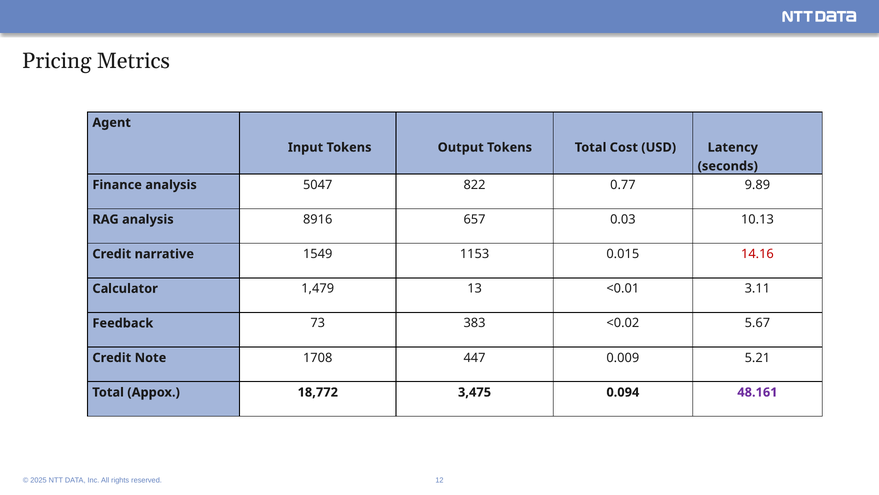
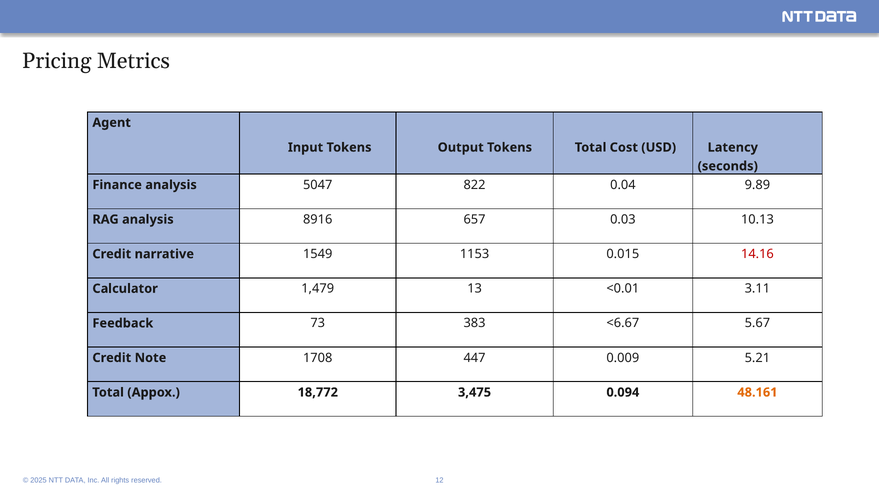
0.77: 0.77 -> 0.04 (623, 185)
<0.02: <0.02 -> <6.67 (623, 323)
48.161 colour: purple -> orange (757, 392)
